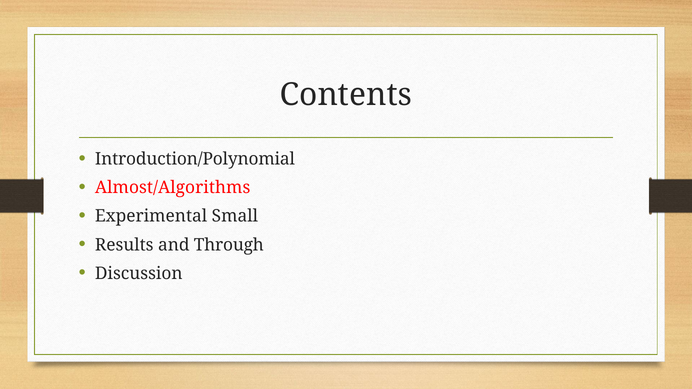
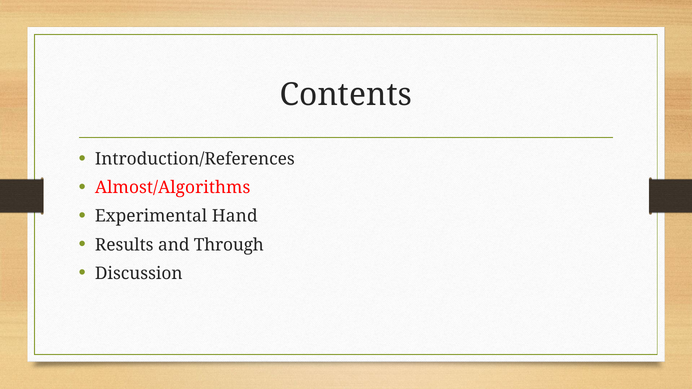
Introduction/Polynomial: Introduction/Polynomial -> Introduction/References (195, 159)
Small: Small -> Hand (235, 216)
